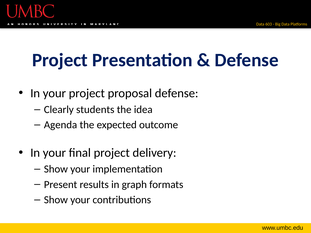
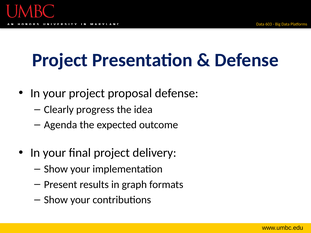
students: students -> progress (95, 110)
